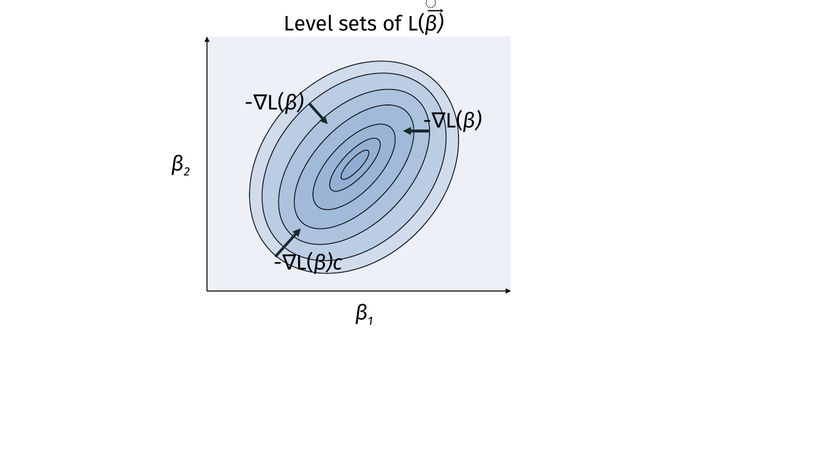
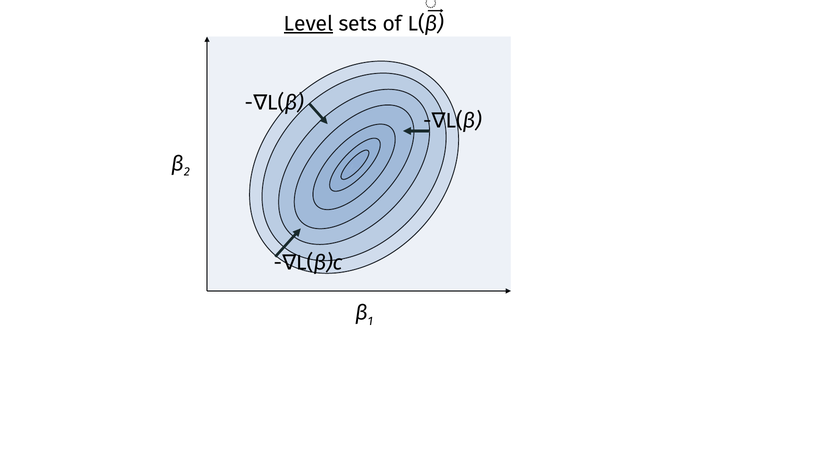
Level underline: none -> present (309, 24)
